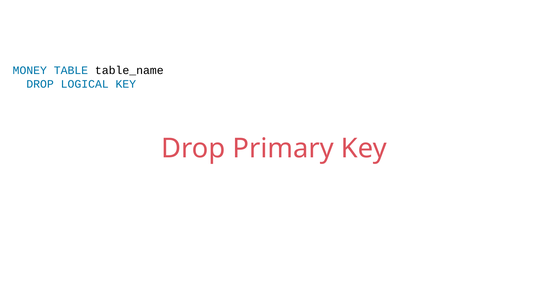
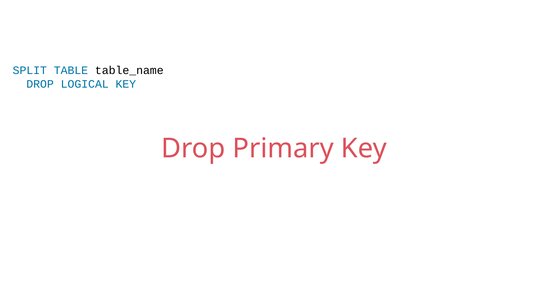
MONEY: MONEY -> SPLIT (30, 71)
